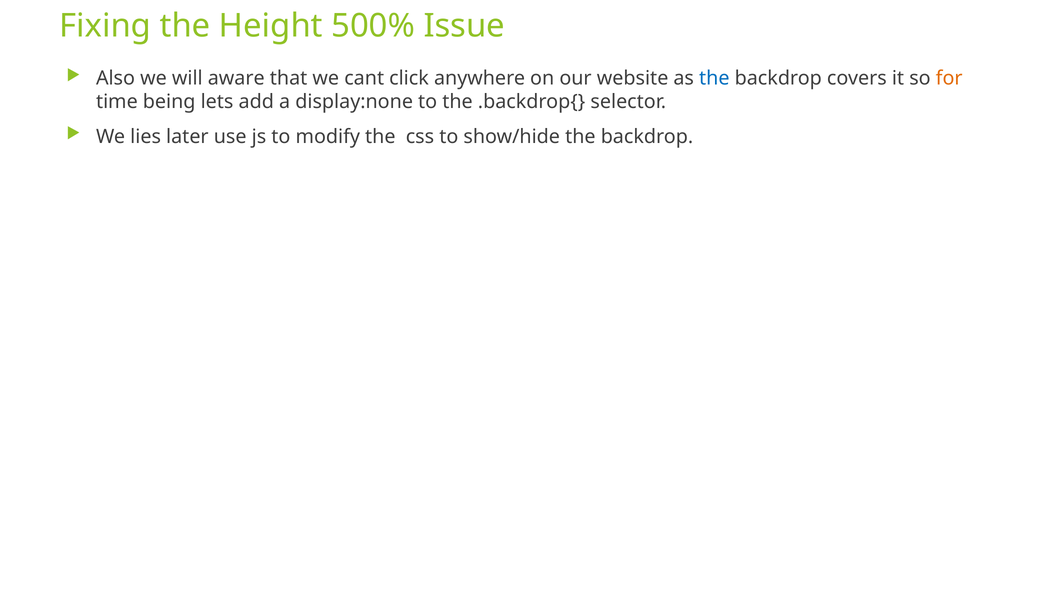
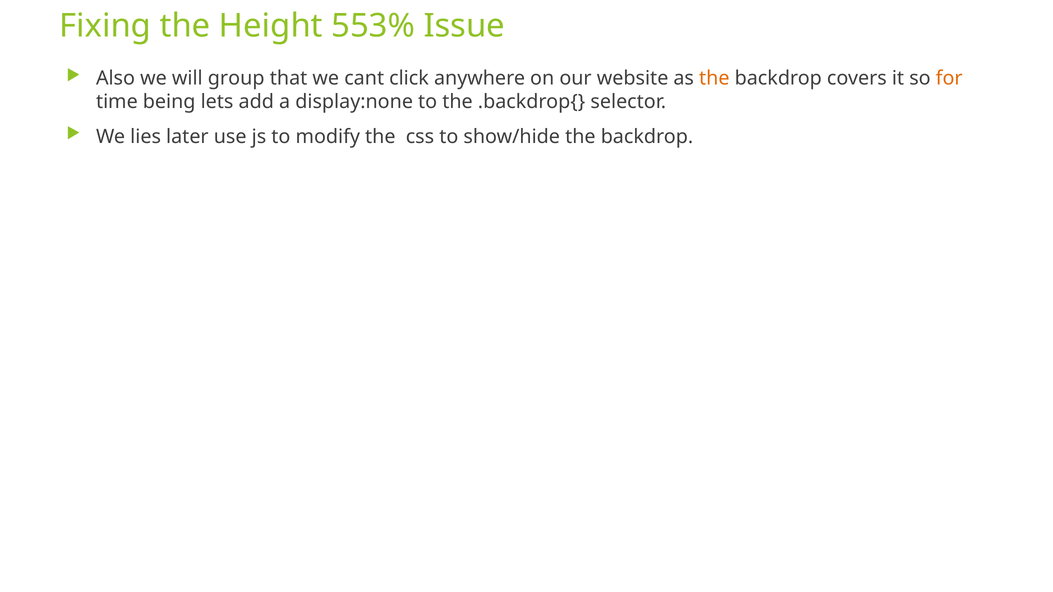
500%: 500% -> 553% (373, 26)
aware: aware -> group (236, 78)
the colour: blue -> orange (714, 78)
